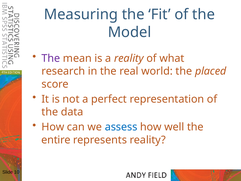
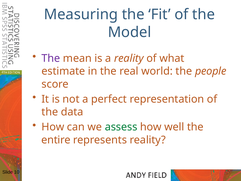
research: research -> estimate (63, 71)
placed: placed -> people (211, 71)
assess colour: blue -> green (121, 127)
